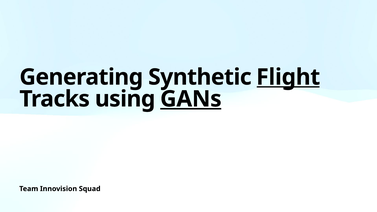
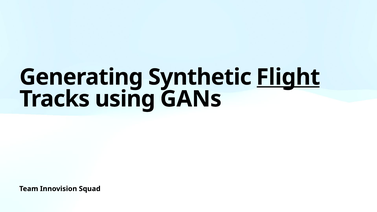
GANs underline: present -> none (191, 99)
